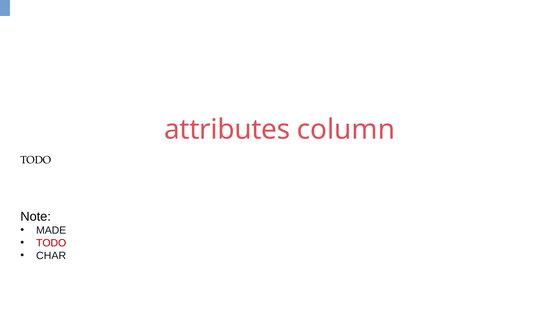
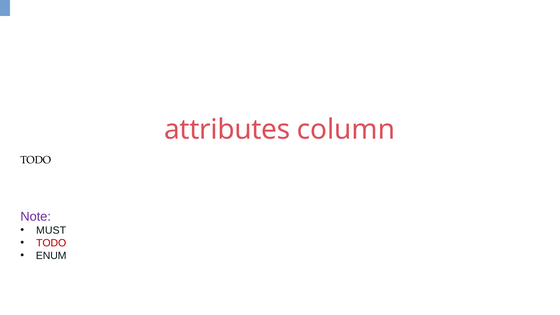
Note colour: black -> purple (36, 217)
MADE: MADE -> MUST (51, 230)
CHAR: CHAR -> ENUM (51, 256)
